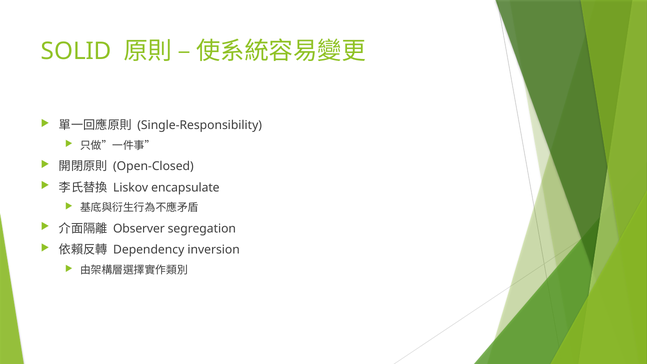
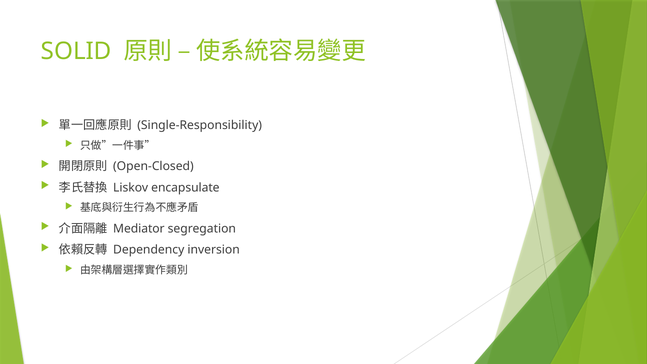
Observer: Observer -> Mediator (139, 228)
